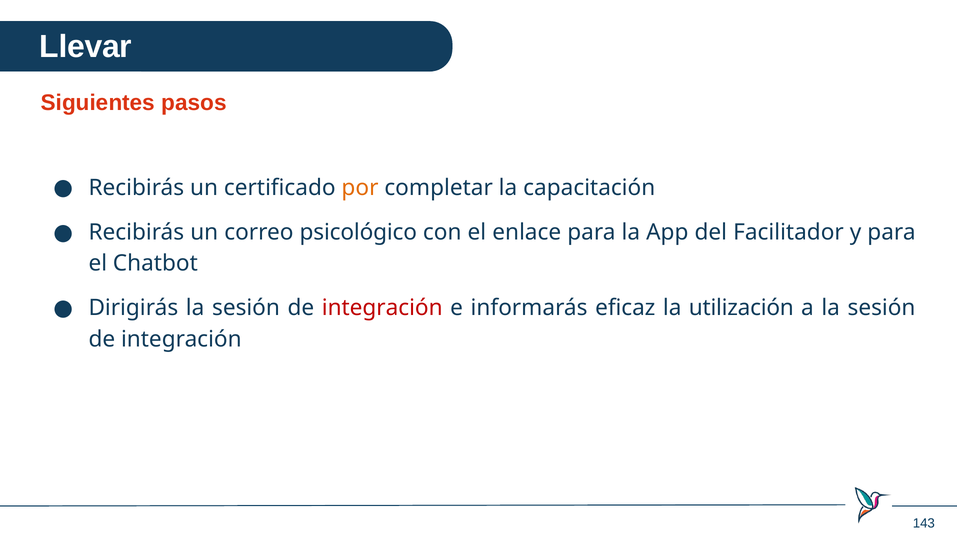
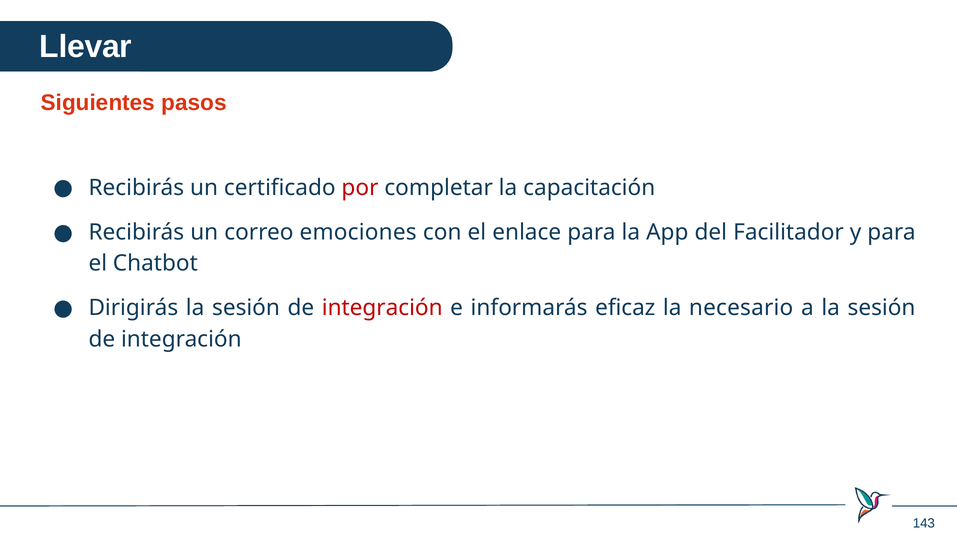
por colour: orange -> red (360, 188)
psicológico: psicológico -> emociones (358, 232)
utilización: utilización -> necesario (741, 308)
